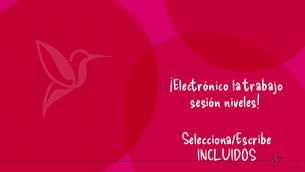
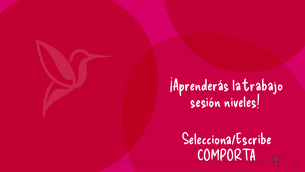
¡Electrónico: ¡Electrónico -> ¡Aprenderás (200, 85)
INCLUIDOS: INCLUIDOS -> COMPORTA (227, 155)
